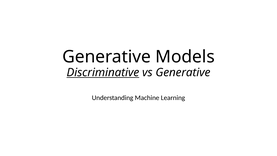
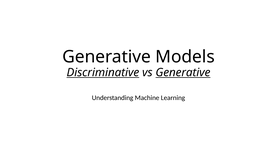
Generative underline: none -> present (183, 72)
